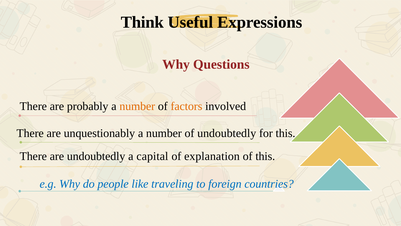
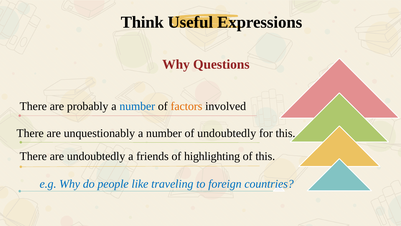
number colour: orange -> blue (137, 106)
capital: capital -> friends (152, 156)
explanation: explanation -> highlighting (212, 156)
